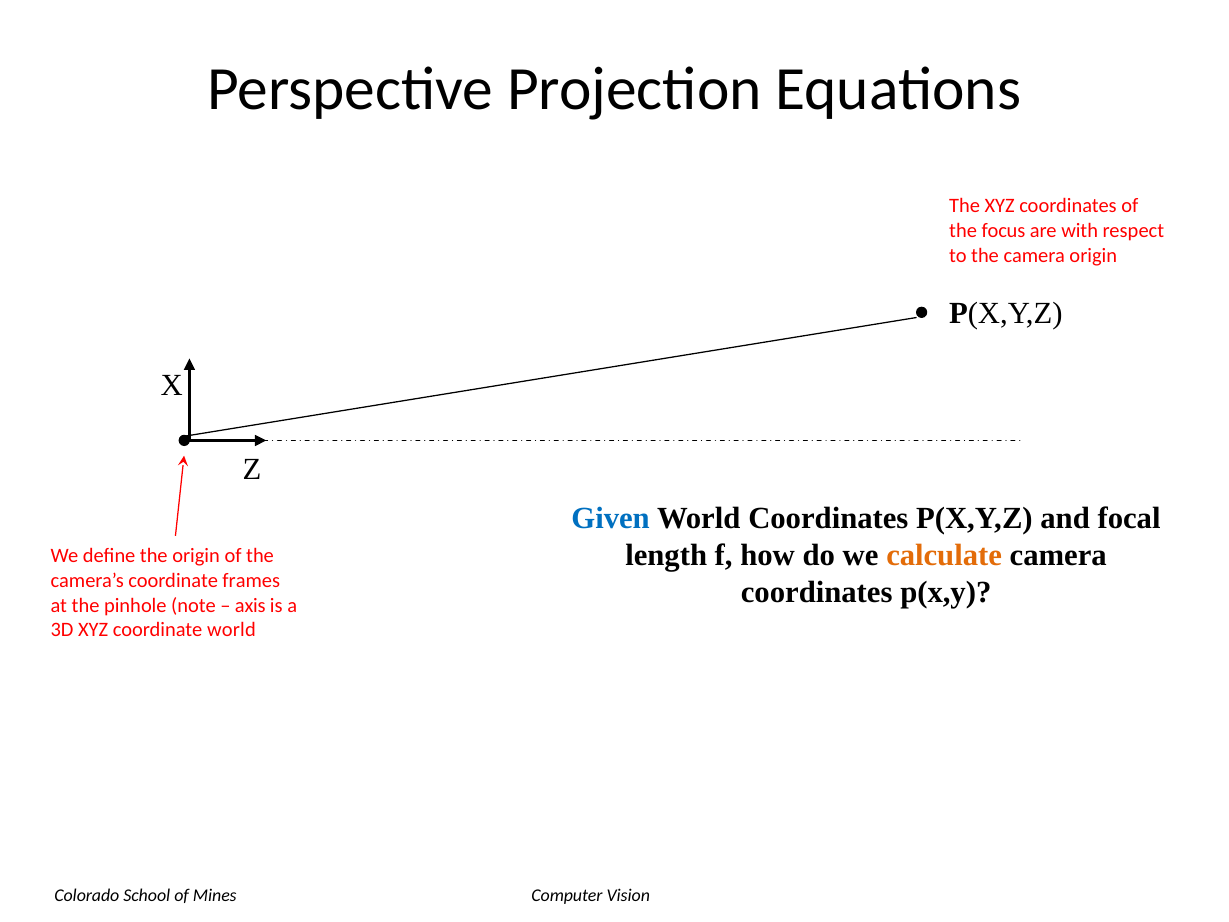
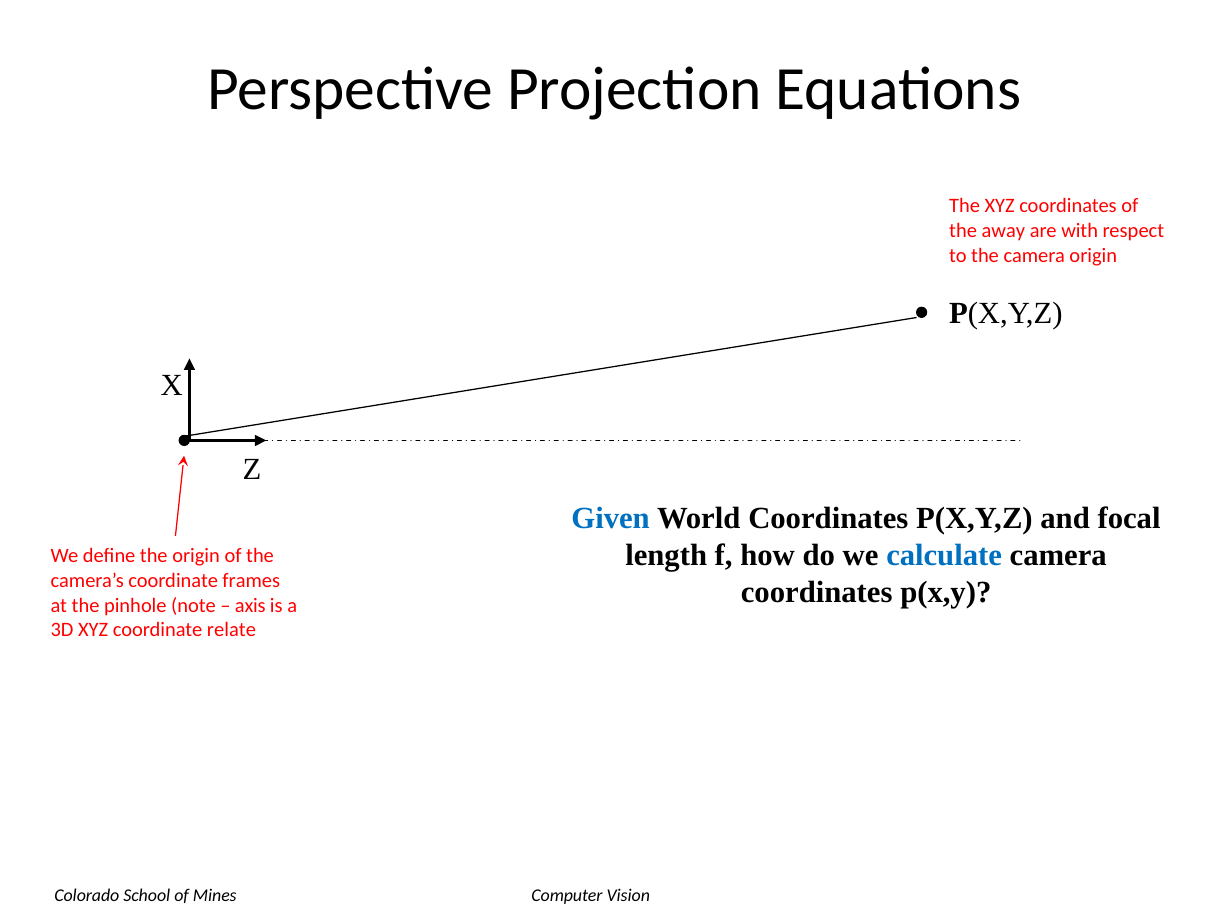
focus: focus -> away (1003, 231)
calculate colour: orange -> blue (944, 555)
coordinate world: world -> relate (231, 630)
